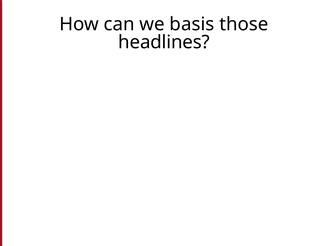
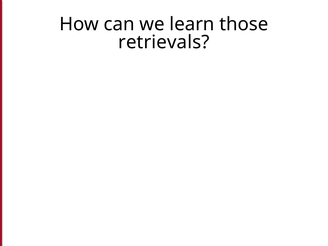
basis: basis -> learn (192, 24)
headlines: headlines -> retrievals (164, 42)
